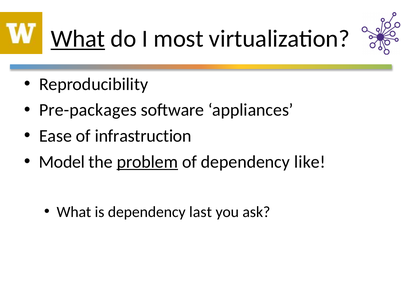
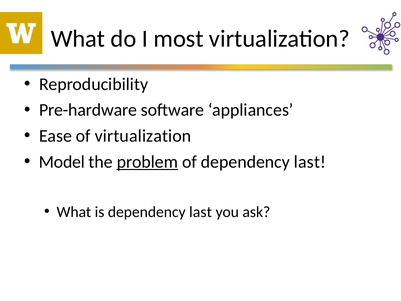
What underline: present -> none (78, 39)
Pre-packages: Pre-packages -> Pre-hardware (88, 110)
of infrastruction: infrastruction -> virtualization (143, 136)
of dependency like: like -> last (310, 162)
